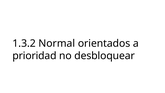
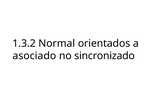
prioridad: prioridad -> asociado (34, 56)
desbloquear: desbloquear -> sincronizado (105, 56)
